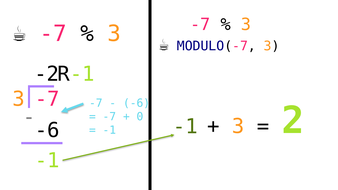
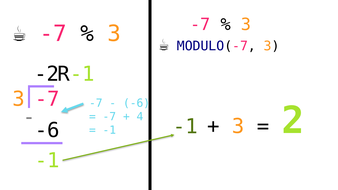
0: 0 -> 4 (140, 117)
